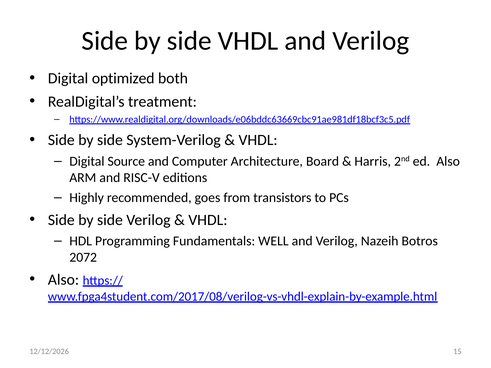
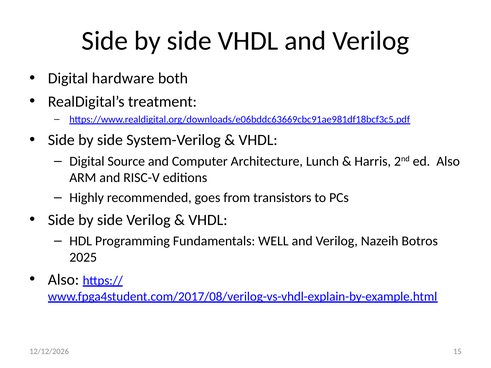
optimized: optimized -> hardware (123, 78)
Board: Board -> Lunch (322, 161)
2072: 2072 -> 2025 (83, 258)
